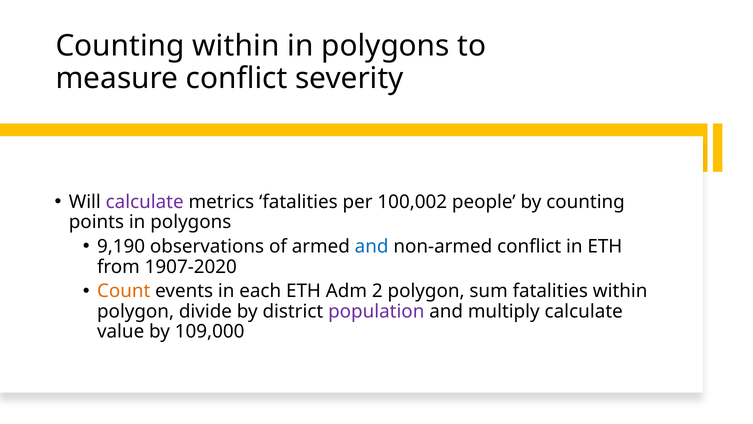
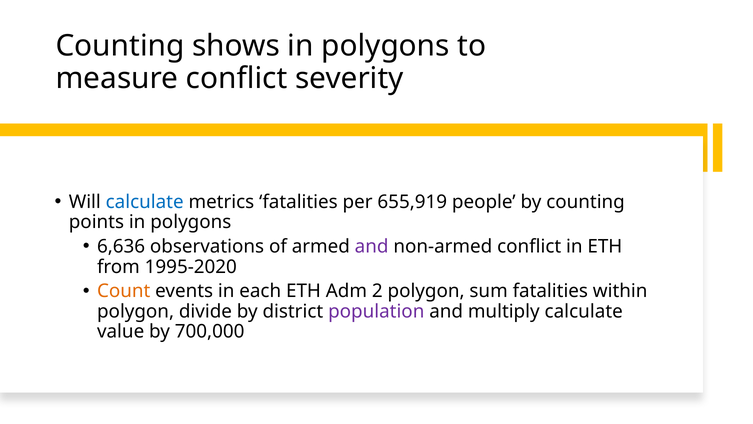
Counting within: within -> shows (236, 46)
calculate colour: purple -> blue (145, 202)
100,002: 100,002 -> 655,919 (412, 202)
9,190: 9,190 -> 6,636 (121, 246)
and colour: blue -> purple (372, 246)
1907-2020: 1907-2020 -> 1995-2020 (191, 267)
109,000: 109,000 -> 700,000 (210, 331)
